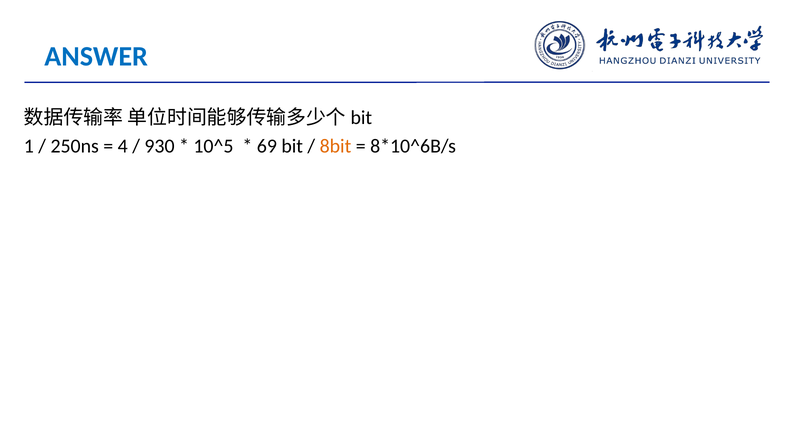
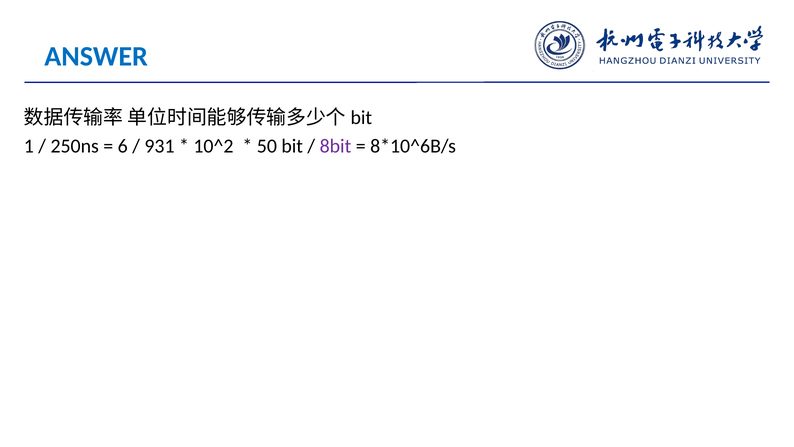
4: 4 -> 6 (123, 146)
930: 930 -> 931 (159, 146)
10^5: 10^5 -> 10^2 (213, 146)
69: 69 -> 50 (267, 146)
8bit colour: orange -> purple (335, 146)
